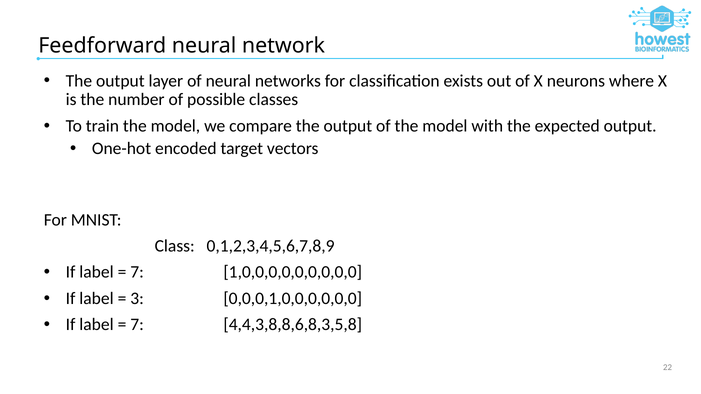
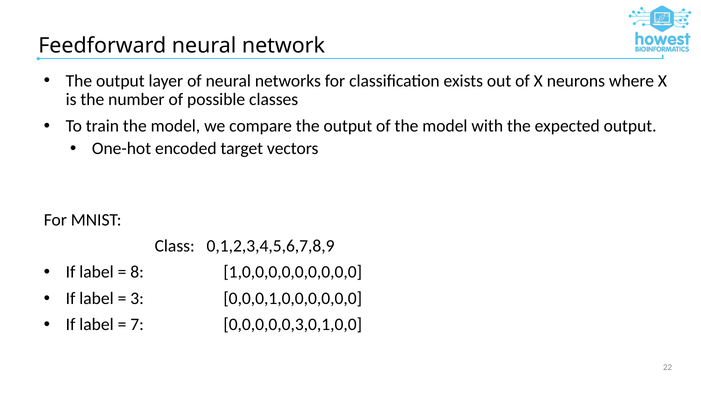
7: 7 -> 8 (137, 272)
4,4,3,8,8,6,8,3,5,8: 4,4,3,8,8,6,8,3,5,8 -> 0,0,0,0,0,3,0,1,0,0 (293, 325)
